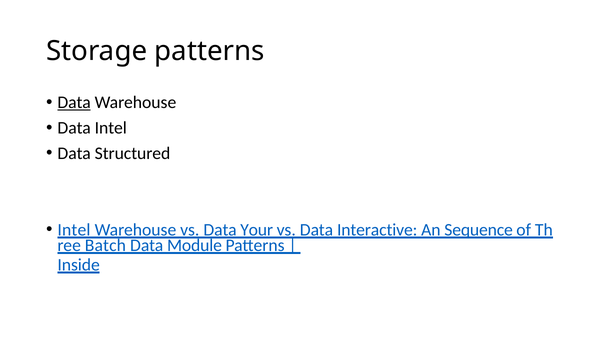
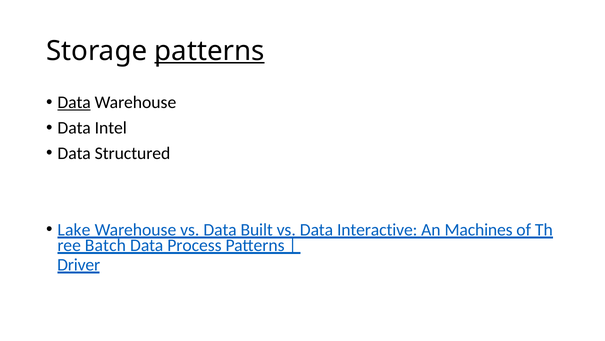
patterns underline: none -> present (209, 51)
Intel: Intel -> Lake (74, 229)
Your: Your -> Built (257, 229)
Sequence: Sequence -> Machines (479, 229)
Module: Module -> Process (194, 245)
Inside: Inside -> Driver (79, 264)
